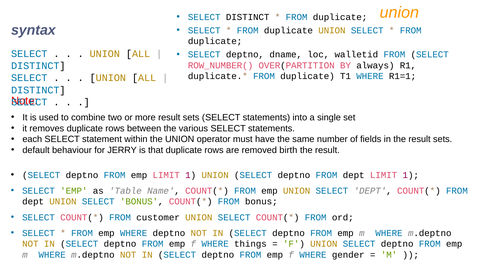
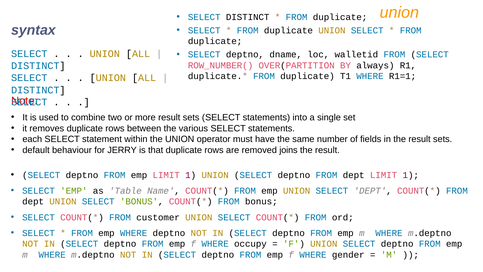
birth: birth -> joins (288, 150)
things: things -> occupy (250, 244)
